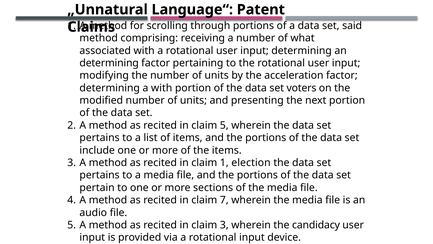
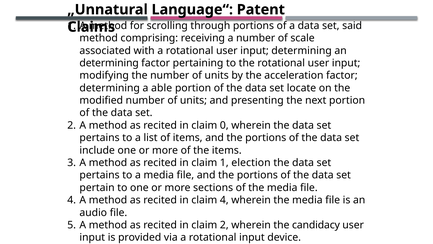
what: what -> scale (303, 38)
a with: with -> able (162, 88)
voters: voters -> locate (301, 88)
claim 5: 5 -> 0 (224, 125)
claim 7: 7 -> 4 (224, 200)
claim 3: 3 -> 2 (224, 225)
